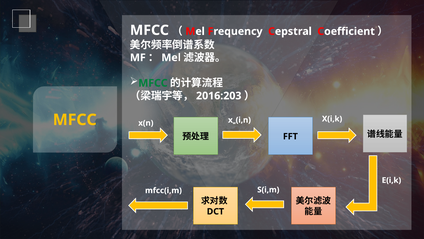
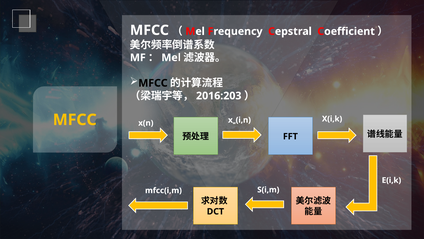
MFCC colour: green -> black (153, 83)
